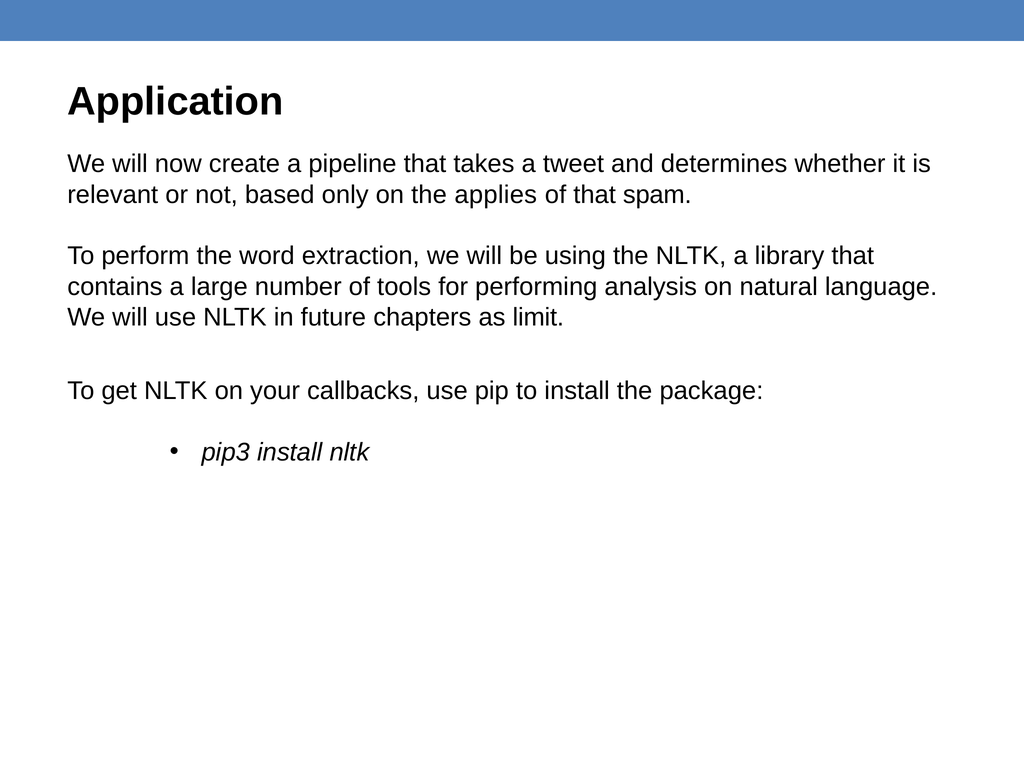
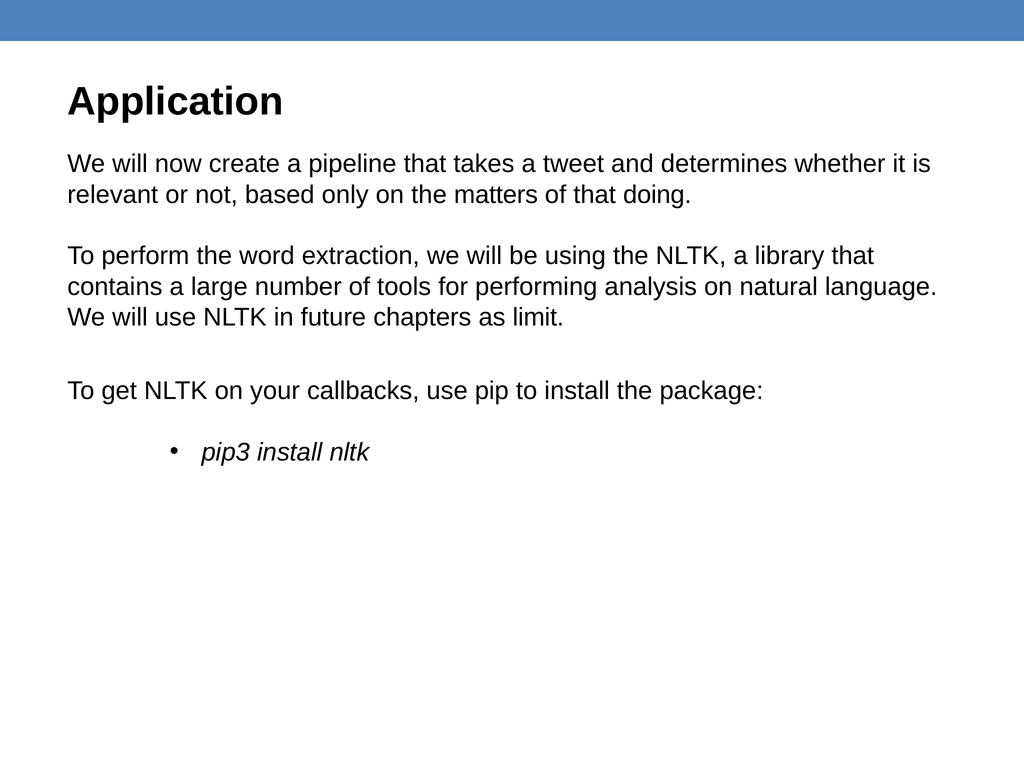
applies: applies -> matters (496, 195)
spam: spam -> doing (657, 195)
